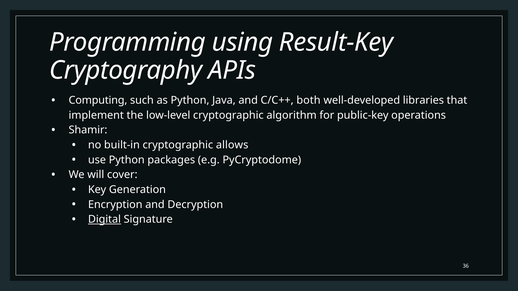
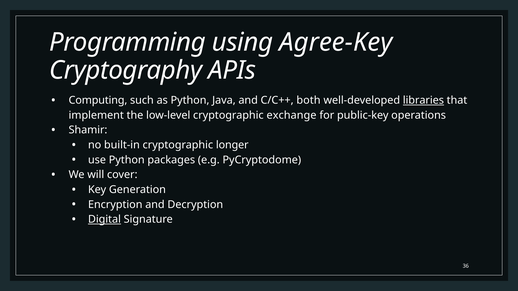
Result-Key: Result-Key -> Agree-Key (336, 42)
libraries underline: none -> present (423, 100)
algorithm: algorithm -> exchange (292, 115)
allows: allows -> longer (232, 145)
